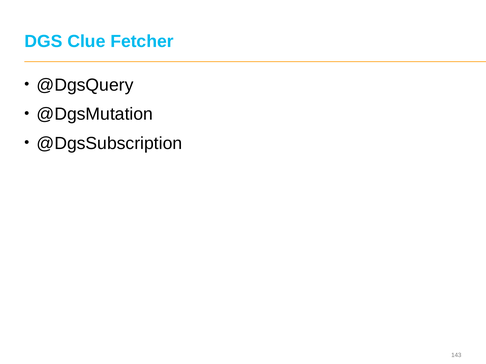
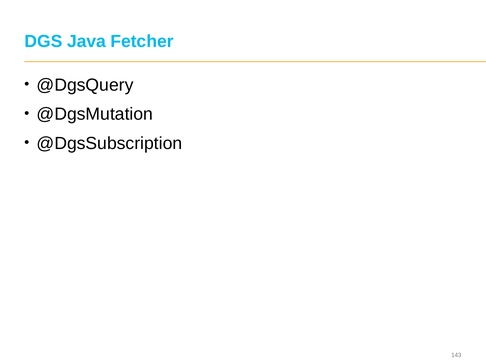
Clue: Clue -> Java (87, 41)
